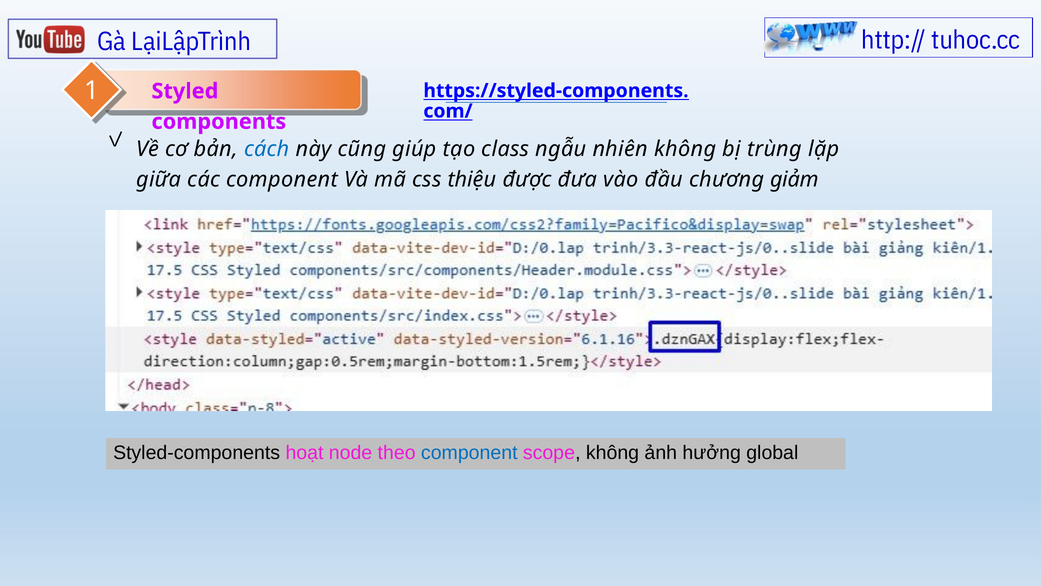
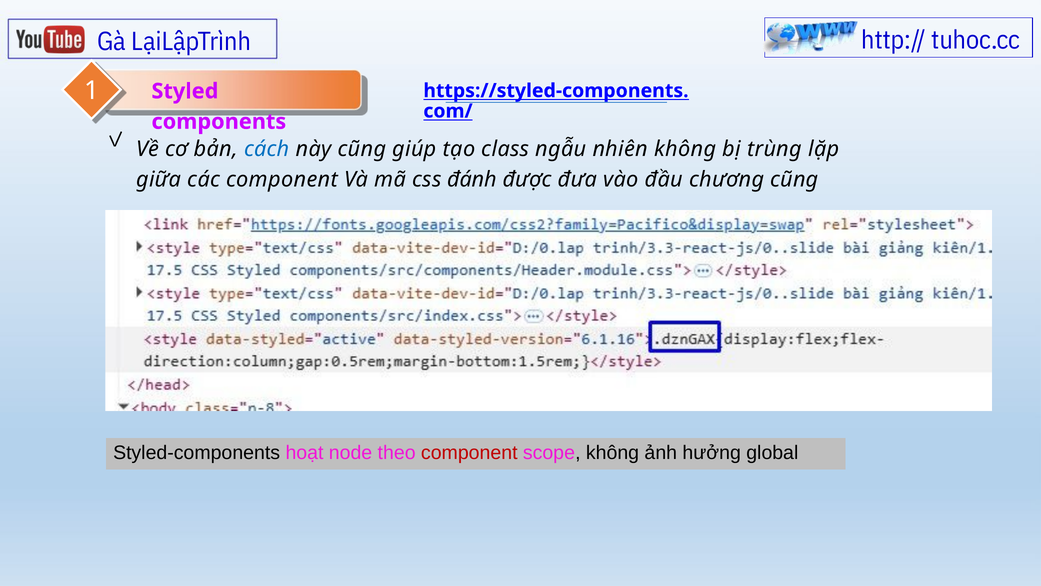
thiệu: thiệu -> đánh (472, 179)
chương giảm: giảm -> cũng (794, 179)
component colour: blue -> red (469, 452)
